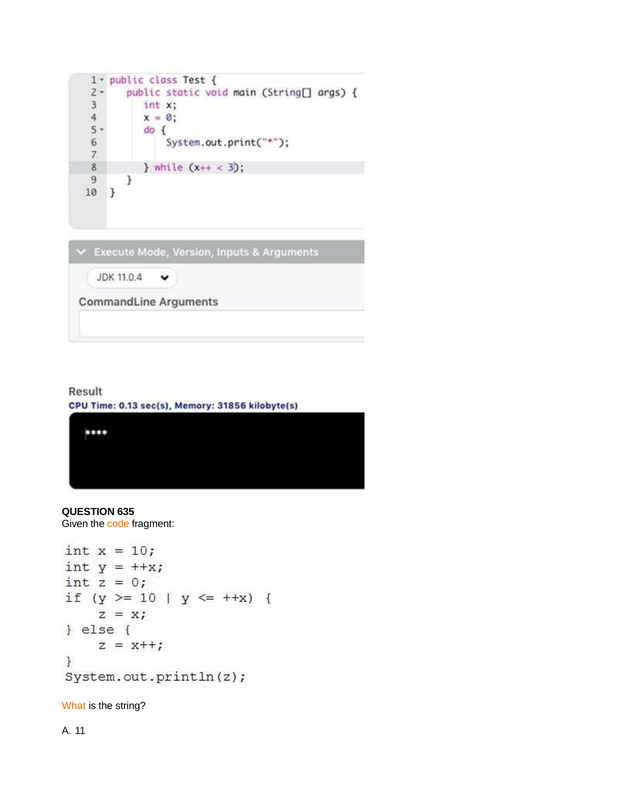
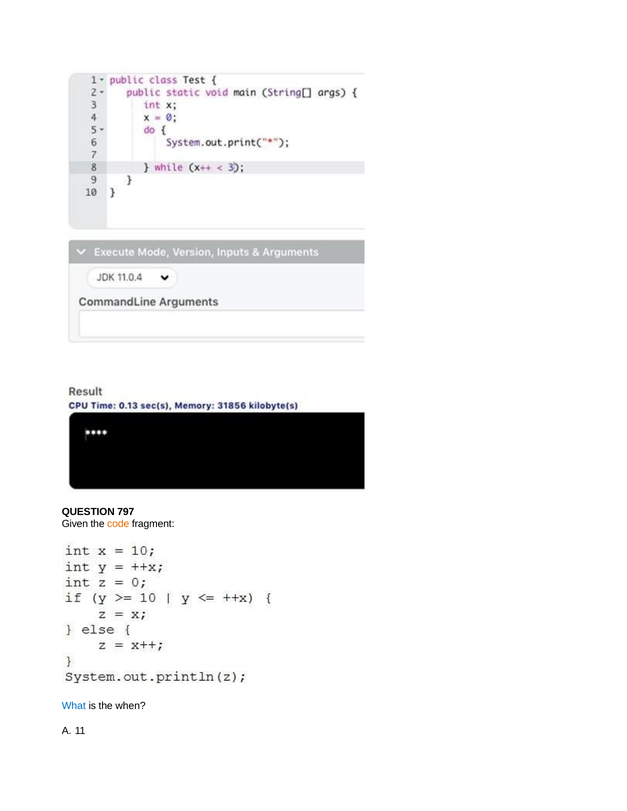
635: 635 -> 797 (126, 512)
What colour: orange -> blue (74, 706)
string: string -> when (131, 706)
